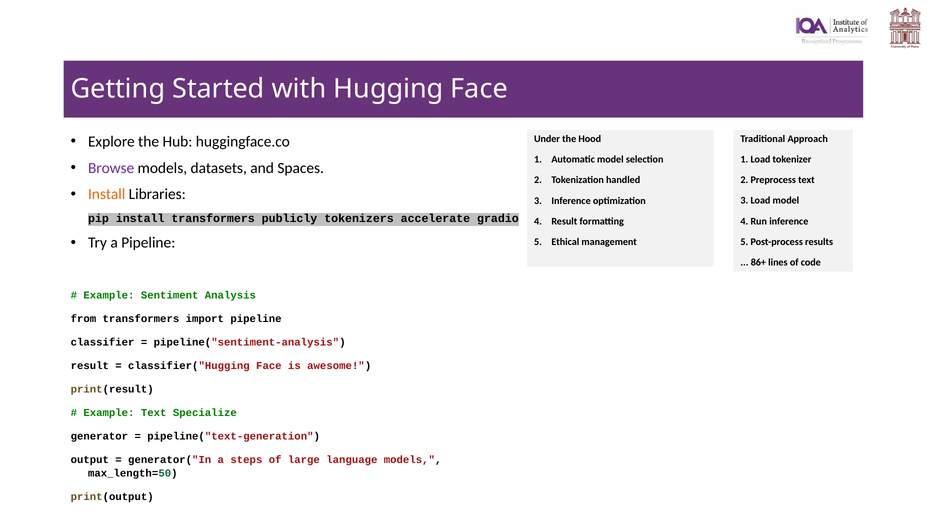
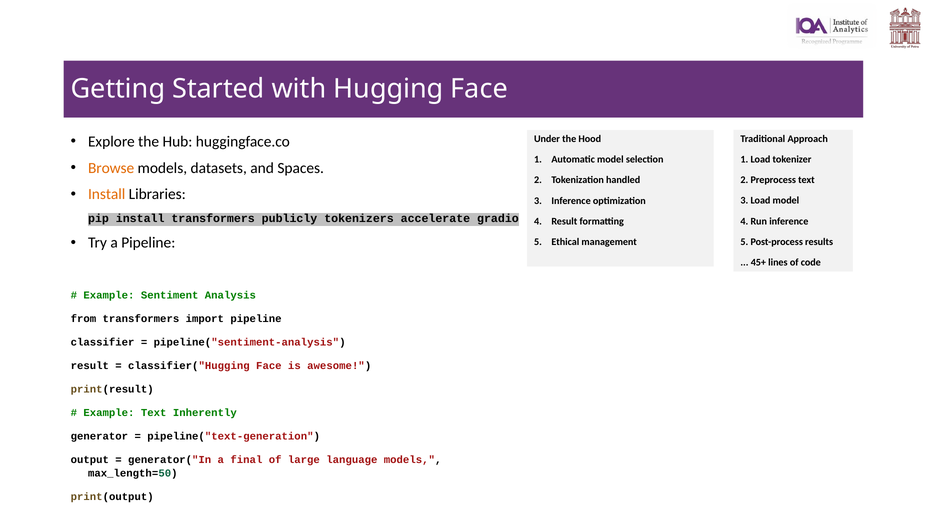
Browse colour: purple -> orange (111, 168)
86+: 86+ -> 45+ (758, 262)
Specialize: Specialize -> Inherently (205, 412)
steps: steps -> final (246, 459)
